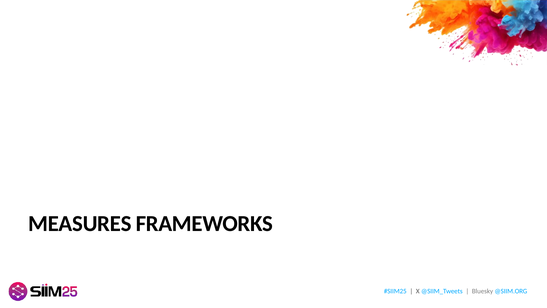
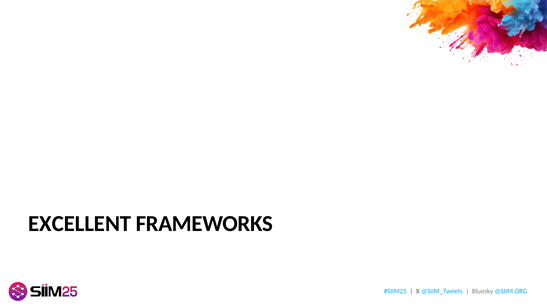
MEASURES: MEASURES -> EXCELLENT (80, 223)
